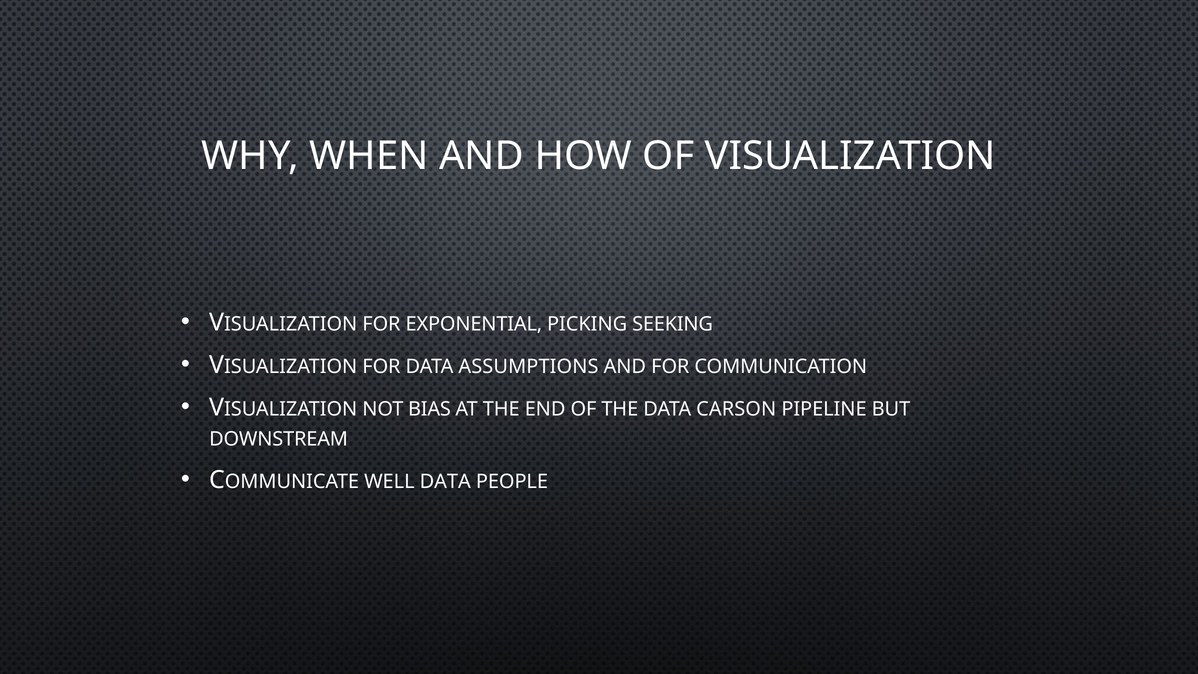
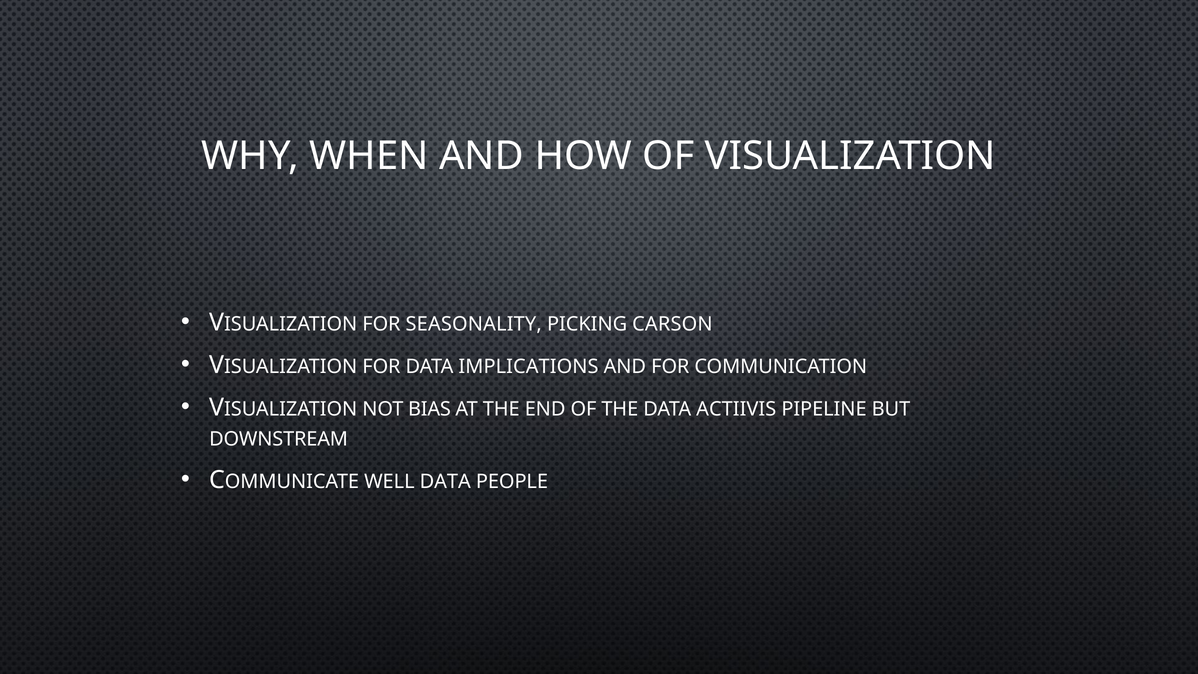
EXPONENTIAL: EXPONENTIAL -> SEASONALITY (474, 324)
SEEKING: SEEKING -> CARSON (672, 324)
ASSUMPTIONS: ASSUMPTIONS -> IMPLICATIONS (528, 367)
CARSON: CARSON -> ACTIIVIS (736, 409)
